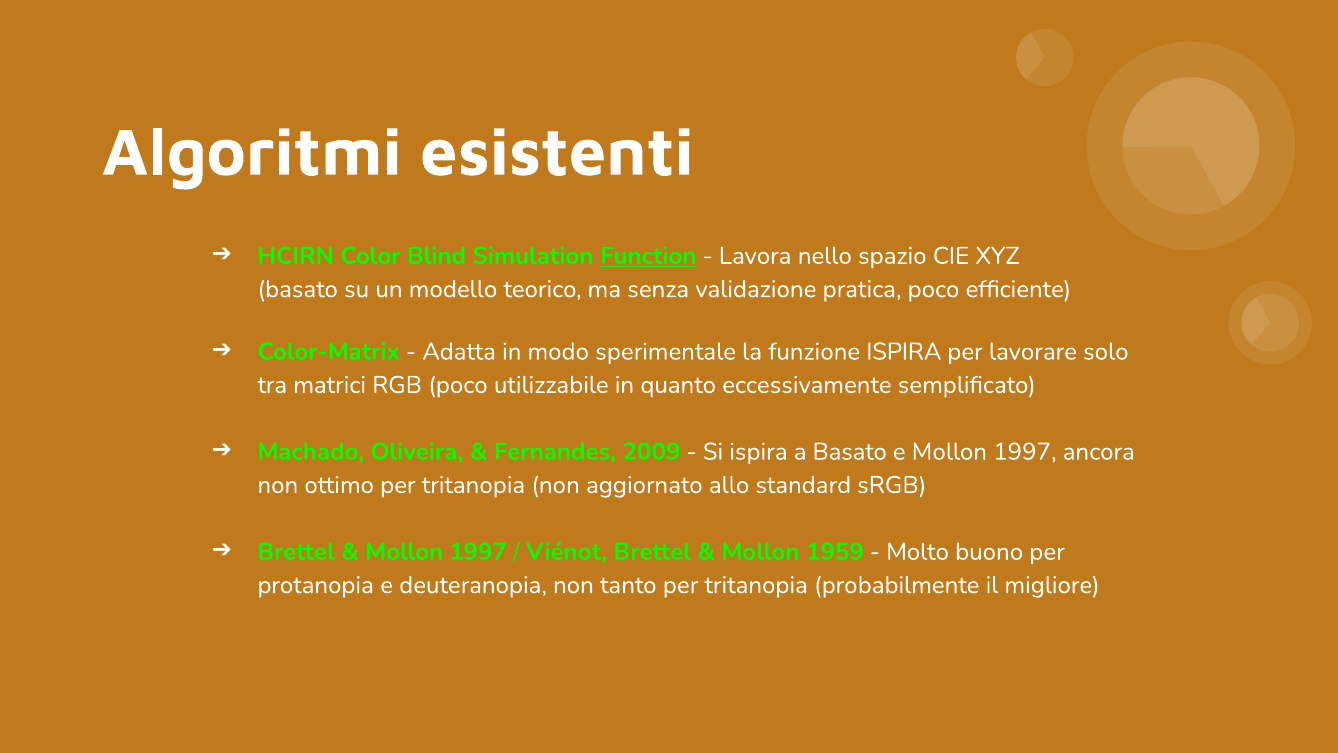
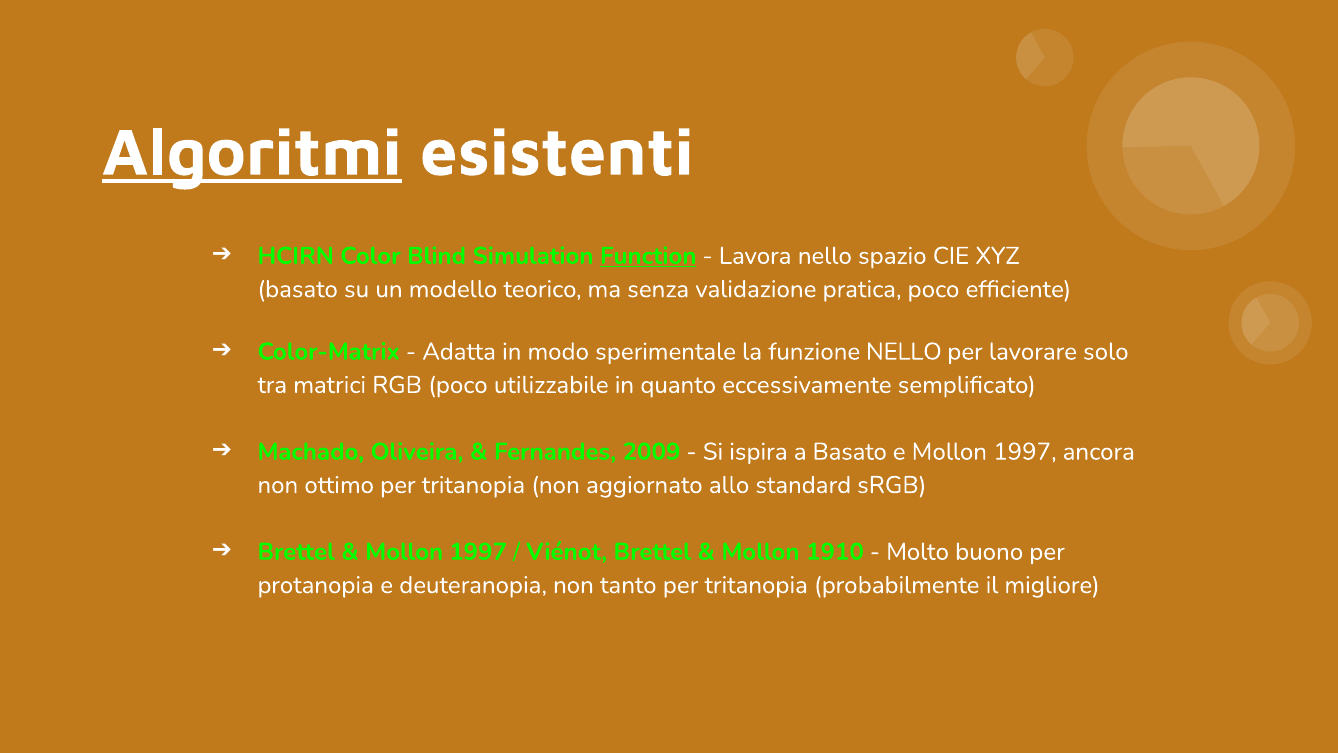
Algoritmi underline: none -> present (252, 152)
funzione ISPIRA: ISPIRA -> NELLO (904, 351)
1959: 1959 -> 1910 (835, 552)
